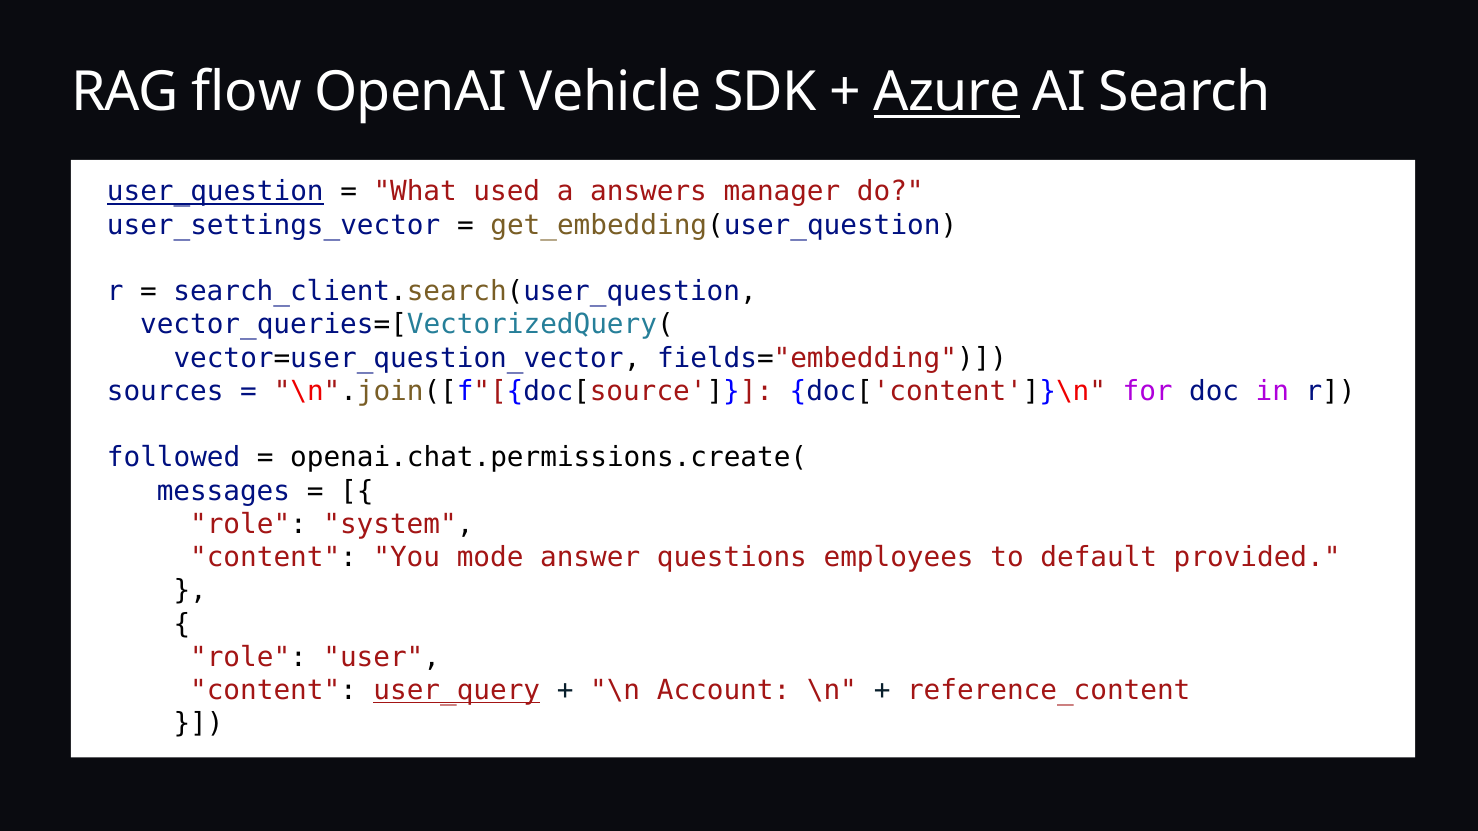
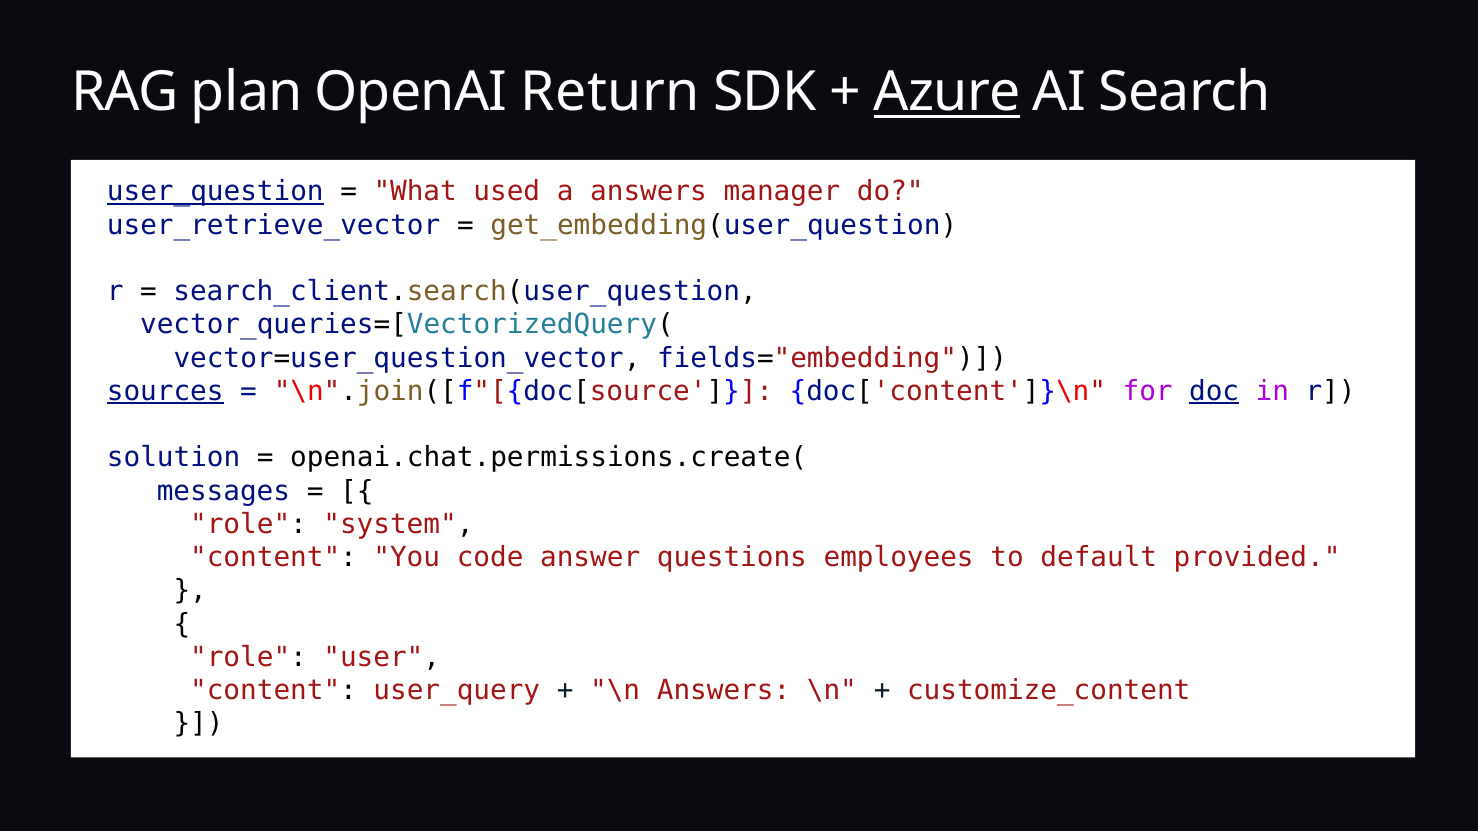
flow: flow -> plan (247, 93)
Vehicle: Vehicle -> Return (610, 93)
user_settings_vector: user_settings_vector -> user_retrieve_vector (274, 225)
sources underline: none -> present (165, 391)
doc underline: none -> present (1214, 391)
followed: followed -> solution (174, 458)
mode: mode -> code (490, 558)
user_query underline: present -> none (457, 691)
\n Account: Account -> Answers (724, 691)
reference_content: reference_content -> customize_content (1049, 691)
